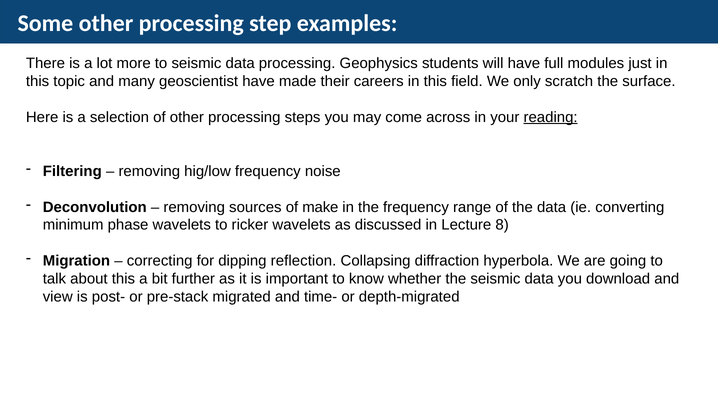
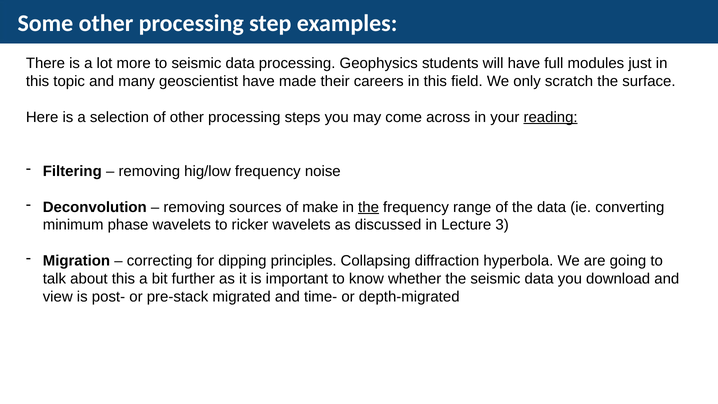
the underline: none -> present (369, 207)
8: 8 -> 3 (502, 225)
reflection: reflection -> principles (304, 261)
